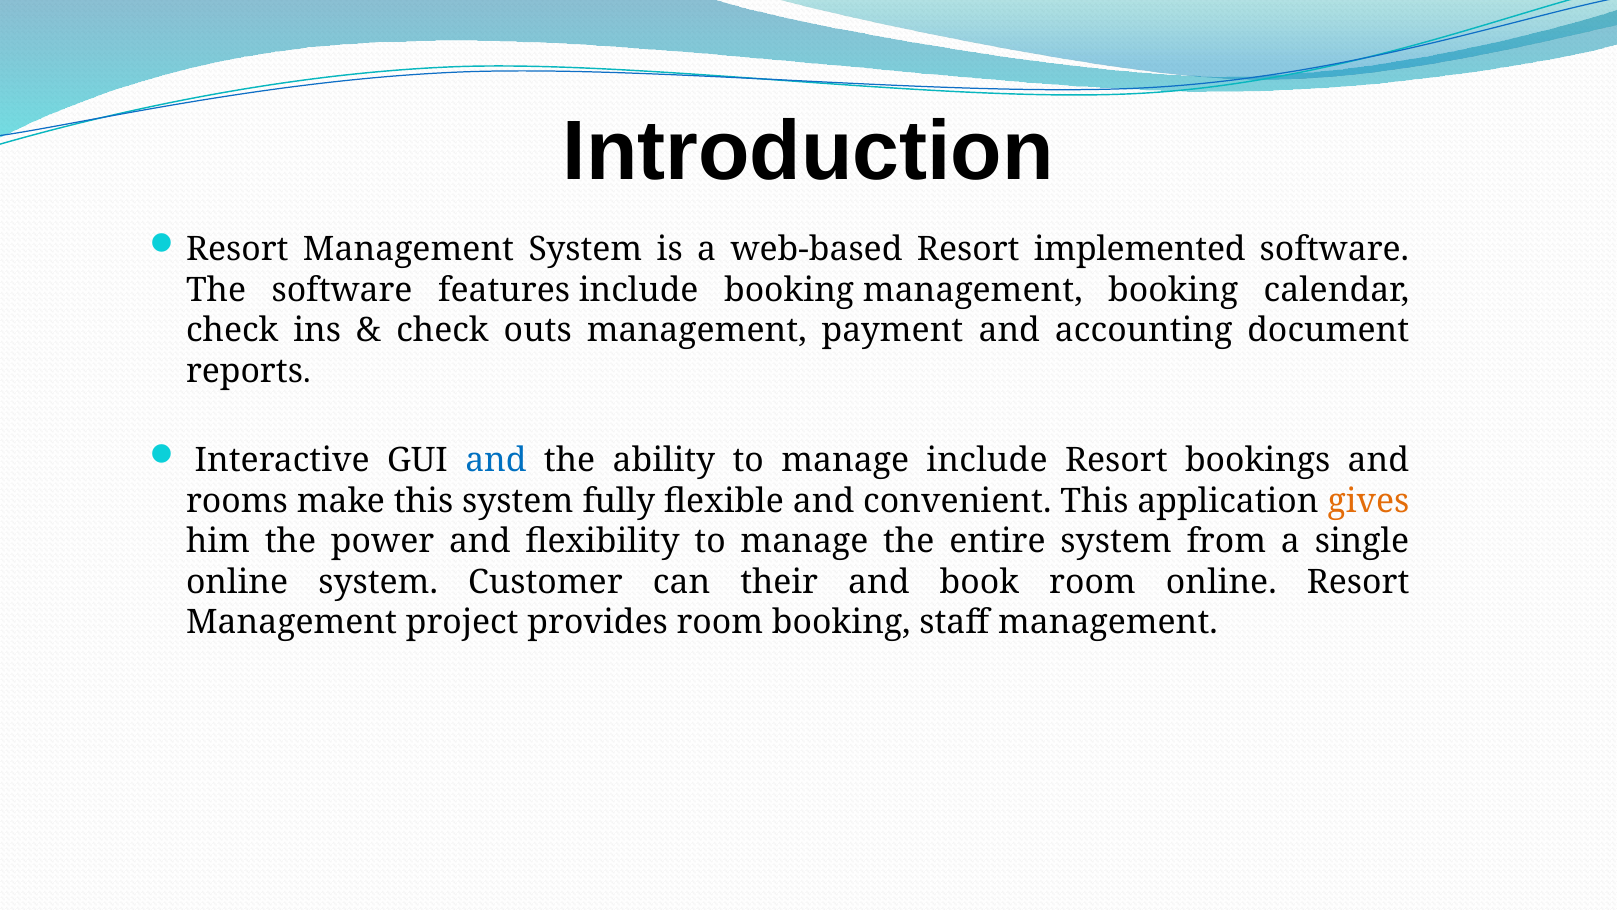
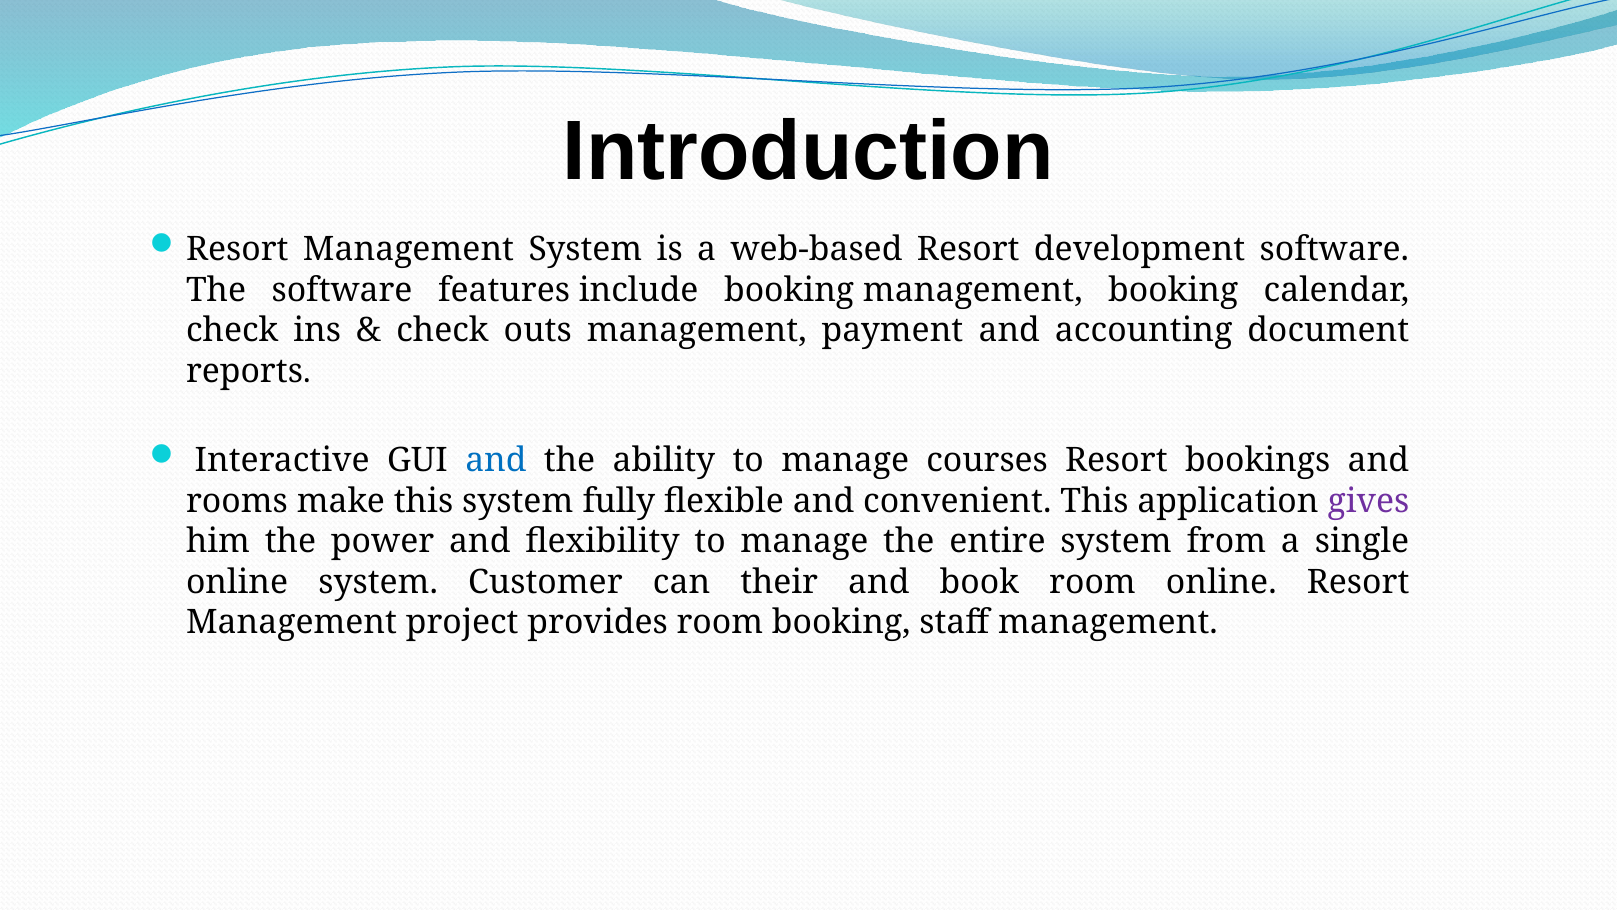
implemented: implemented -> development (1140, 249)
manage include: include -> courses (987, 460)
gives colour: orange -> purple (1369, 501)
